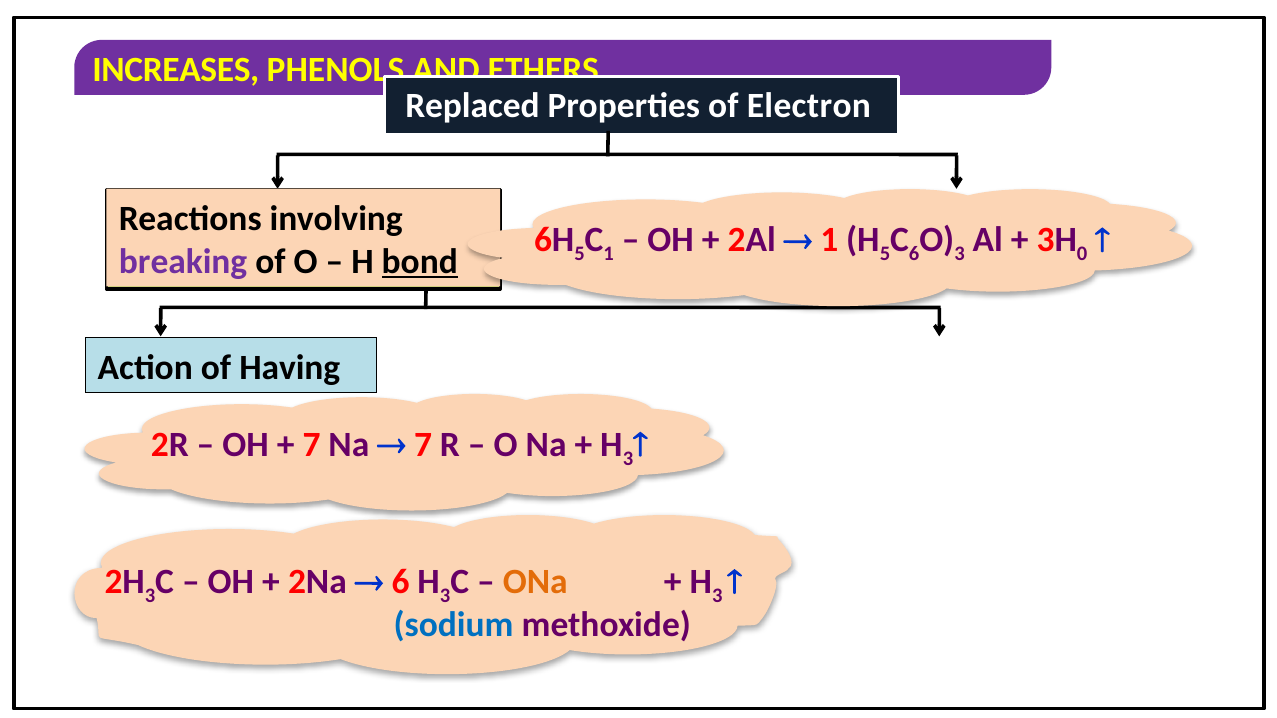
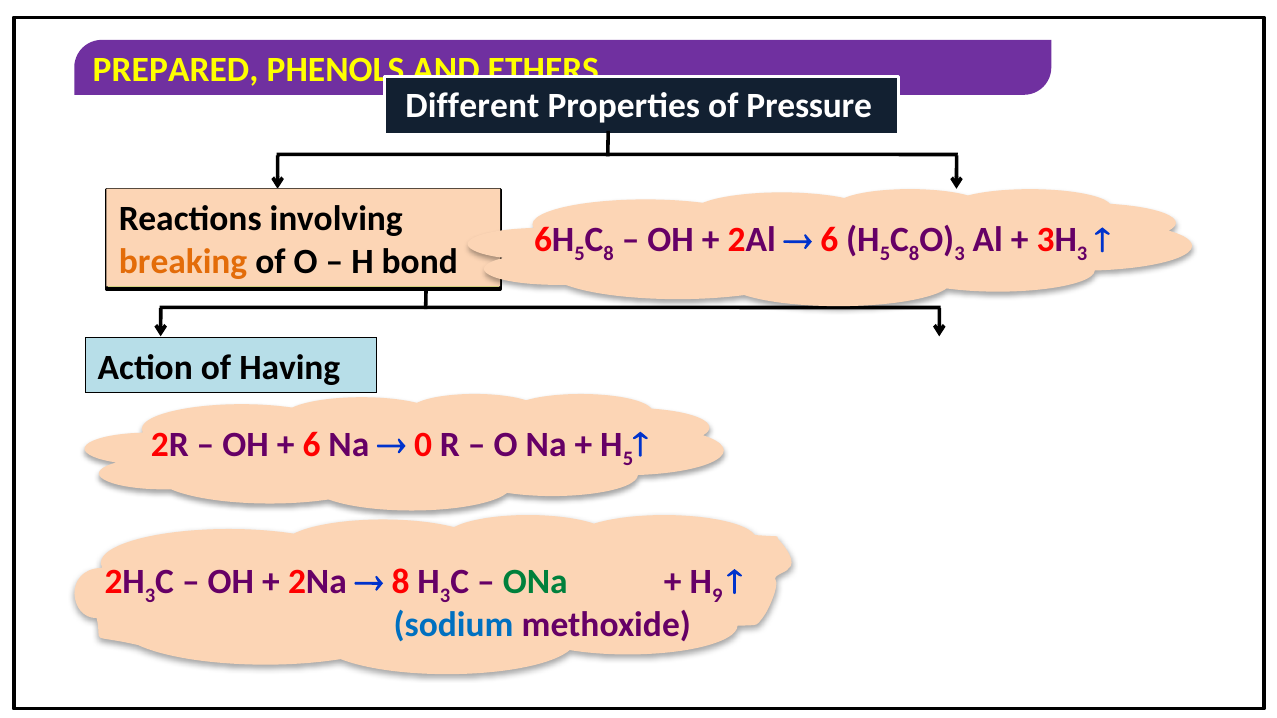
INCREASES: INCREASES -> PREPARED (176, 69)
Replaced: Replaced -> Different (472, 106)
Electron: Electron -> Pressure (809, 106)
1: 1 -> 8 (609, 254)
1: 1 -> 6 (829, 240)
6: 6 -> 8 (914, 254)
0: 0 -> 3 (1082, 254)
breaking colour: purple -> orange (183, 261)
bond underline: present -> none (420, 261)
7: 7 -> 6 (312, 445)
7: 7 -> 0 (423, 445)
3: 3 -> 5 (628, 458)
6: 6 -> 8 (401, 582)
ONa colour: orange -> green (535, 582)
3: 3 -> 9 (717, 596)
